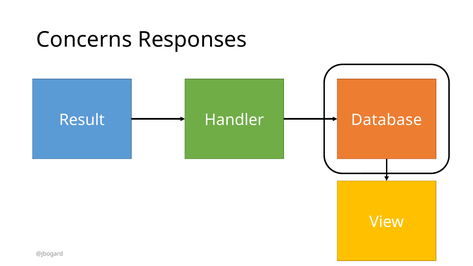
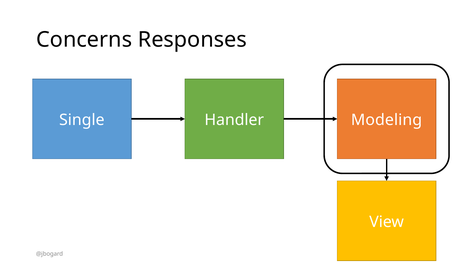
Result: Result -> Single (82, 120)
Database: Database -> Modeling (387, 120)
